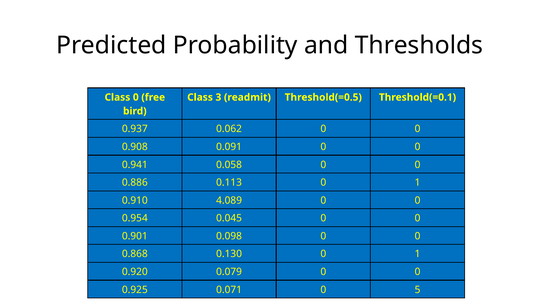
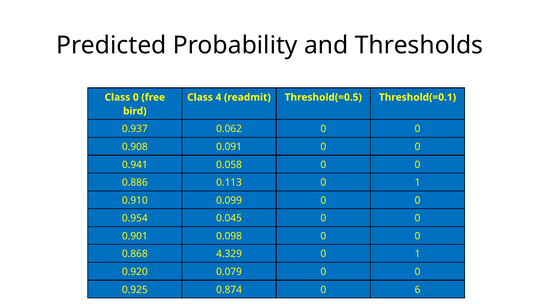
3: 3 -> 4 (218, 97)
4.089: 4.089 -> 0.099 (229, 200)
0.130: 0.130 -> 4.329 (229, 254)
0.071: 0.071 -> 0.874 (229, 289)
5: 5 -> 6 (418, 289)
